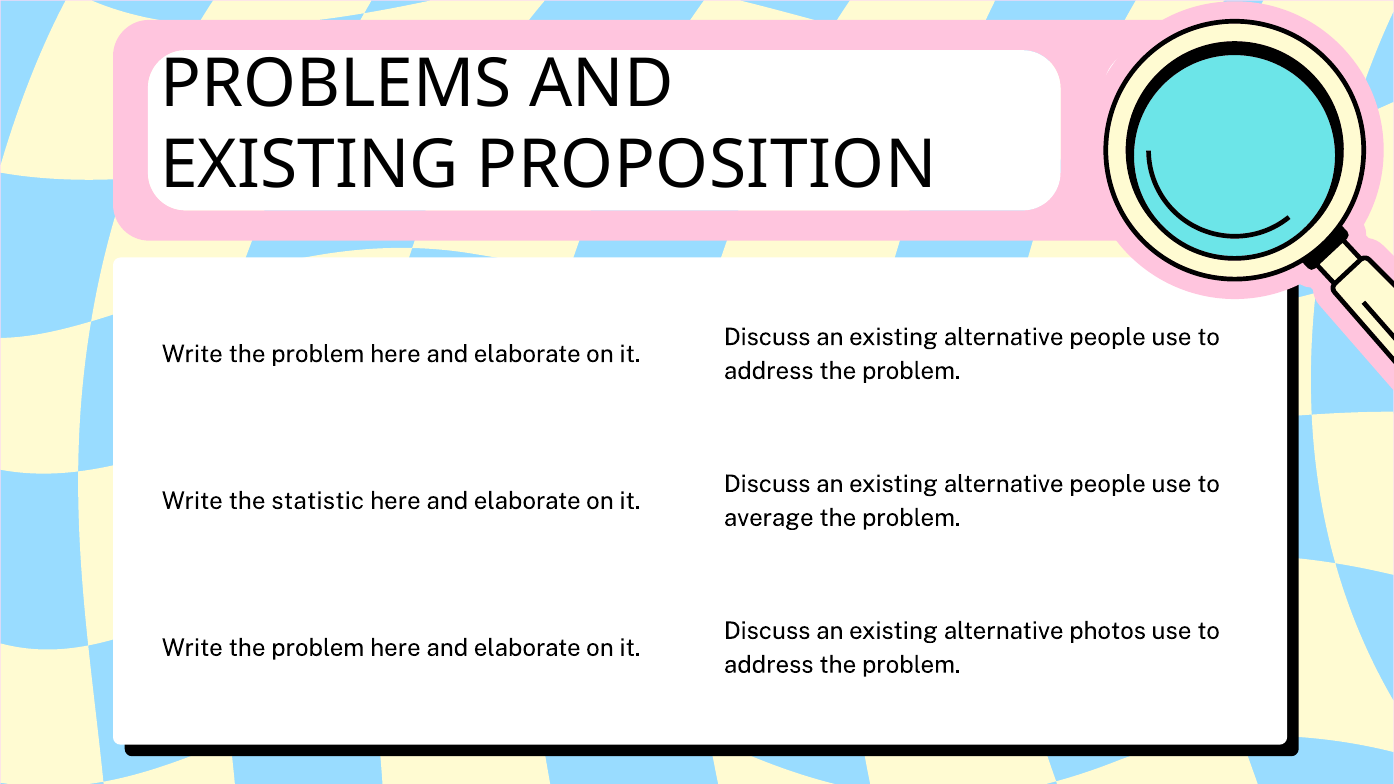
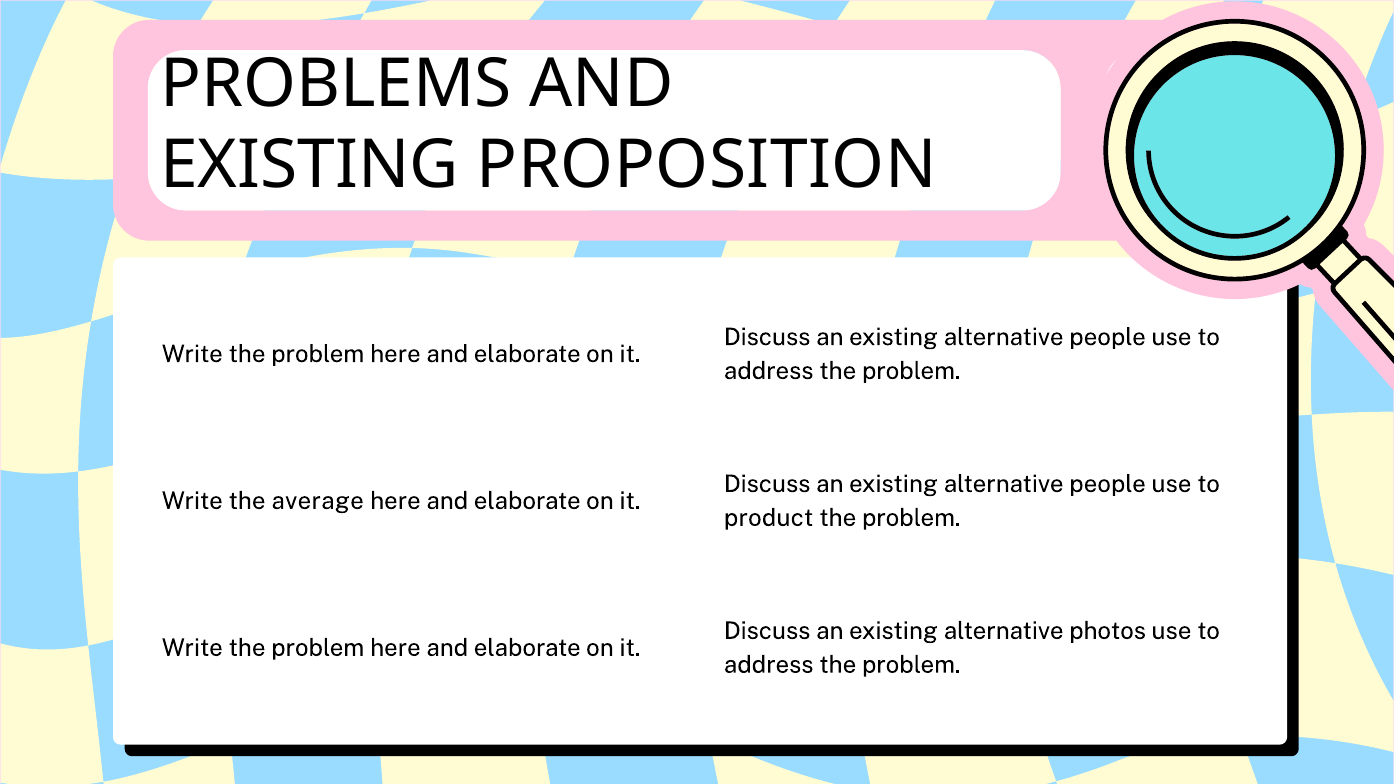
statistic: statistic -> average (318, 501)
average: average -> product (769, 518)
